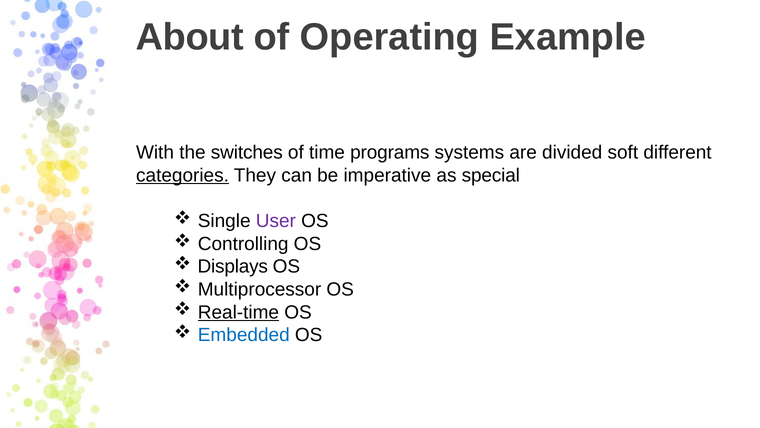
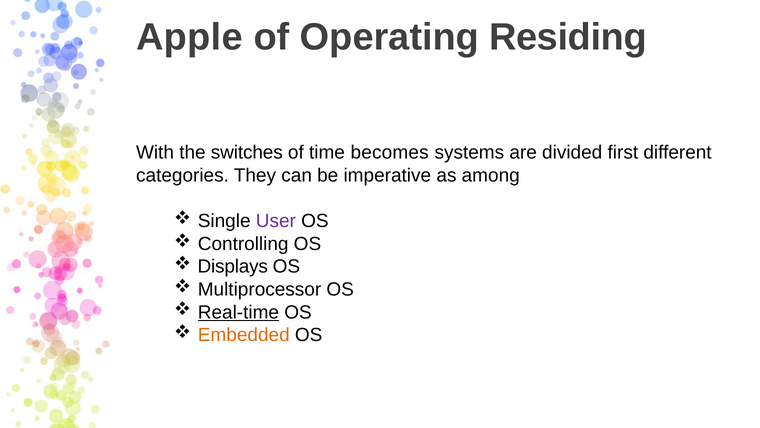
About: About -> Apple (189, 37)
Example: Example -> Residing (568, 37)
programs: programs -> becomes (390, 152)
soft: soft -> first (623, 152)
categories underline: present -> none (183, 175)
special: special -> among (491, 175)
Embedded colour: blue -> orange (244, 335)
